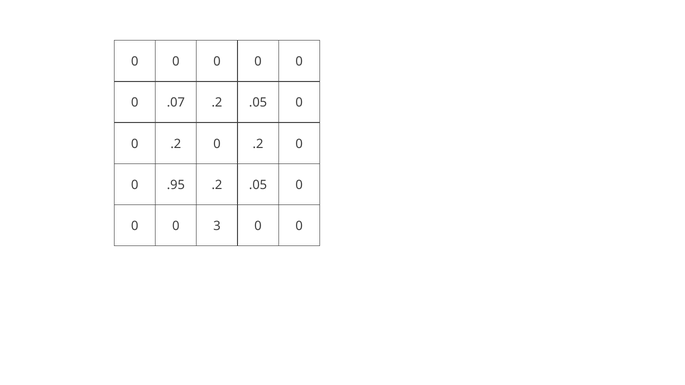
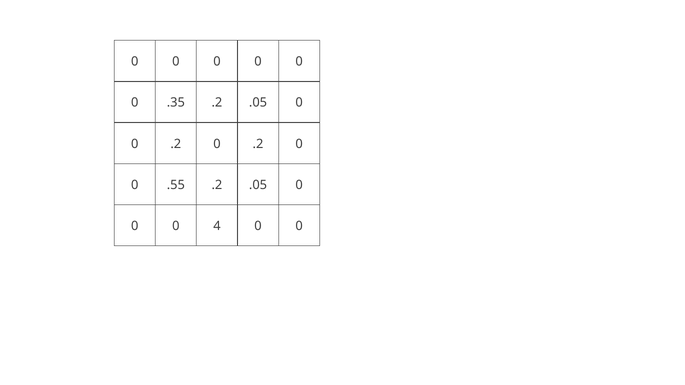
.07: .07 -> .35 (176, 103)
.95: .95 -> .55 (176, 185)
3: 3 -> 4 (217, 226)
